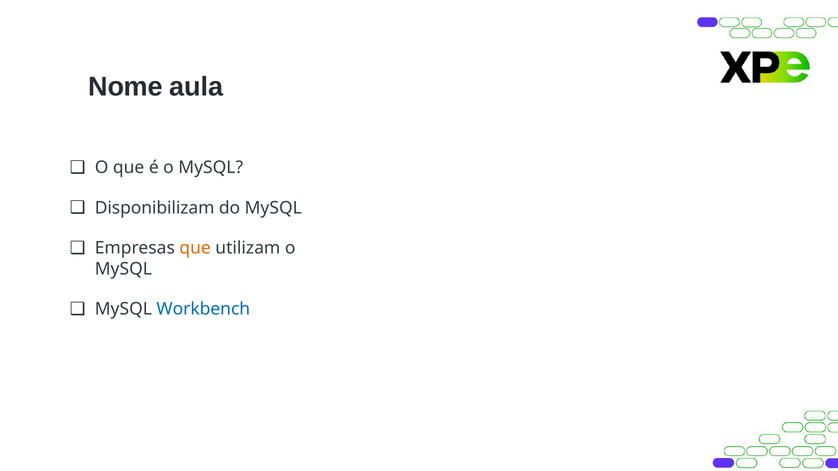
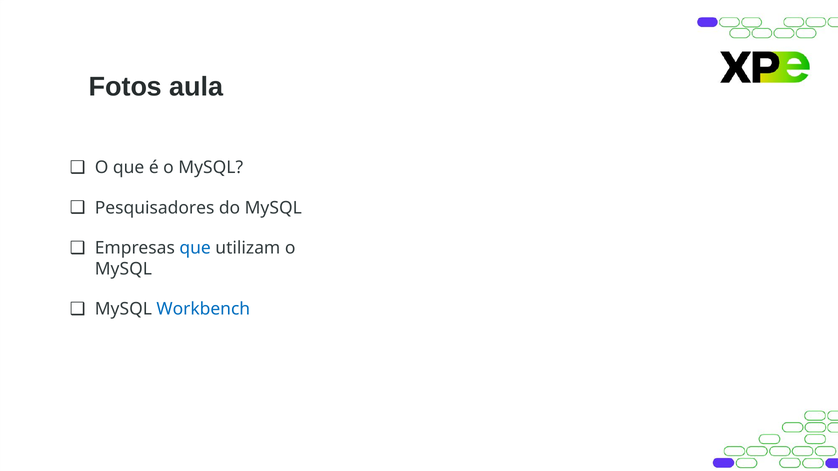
Nome: Nome -> Fotos (125, 87)
Disponibilizam: Disponibilizam -> Pesquisadores (155, 208)
que colour: orange -> blue (195, 248)
